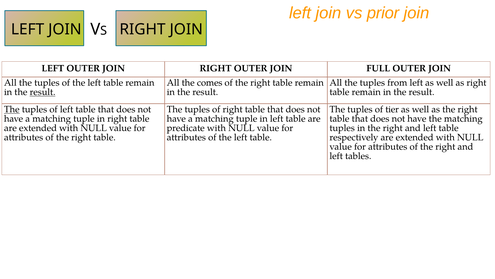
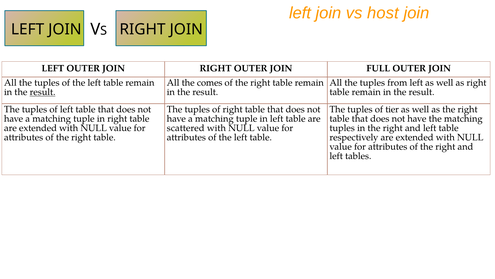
prior: prior -> host (383, 13)
The underline: present -> none (12, 109)
predicate: predicate -> scattered (186, 128)
